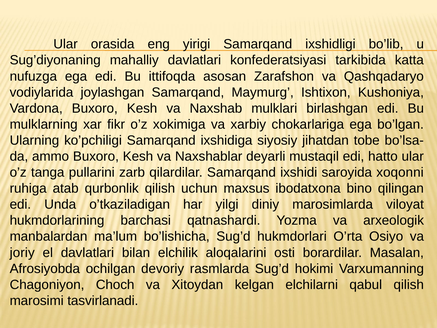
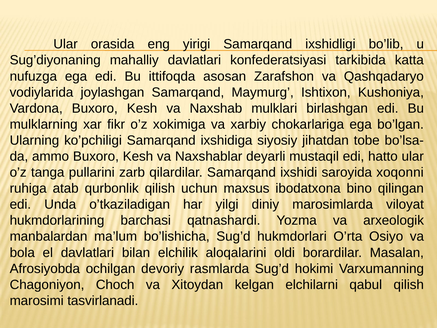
joriy: joriy -> bola (22, 252)
osti: osti -> oldi (285, 252)
